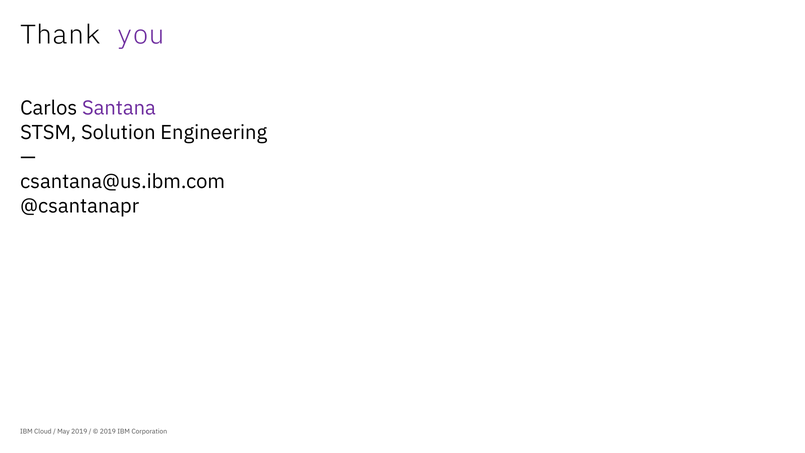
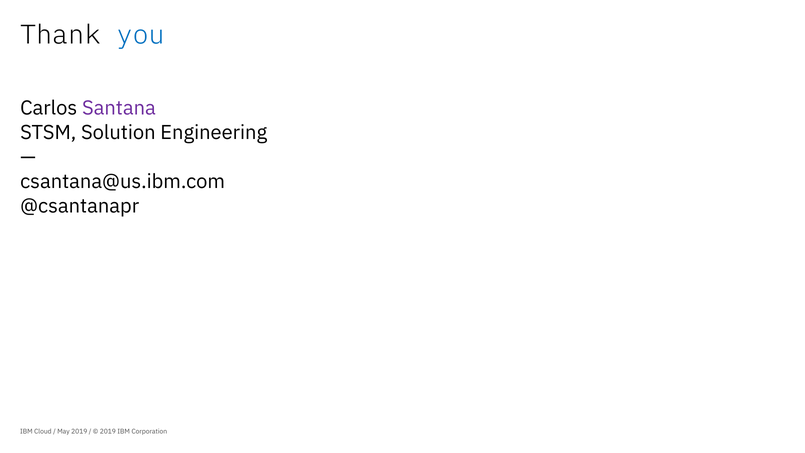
you colour: purple -> blue (141, 35)
